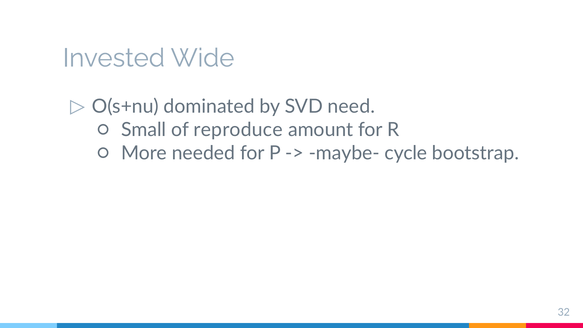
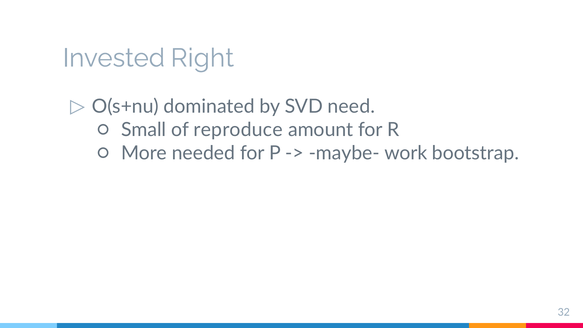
Wide: Wide -> Right (202, 58)
cycle: cycle -> work (406, 153)
